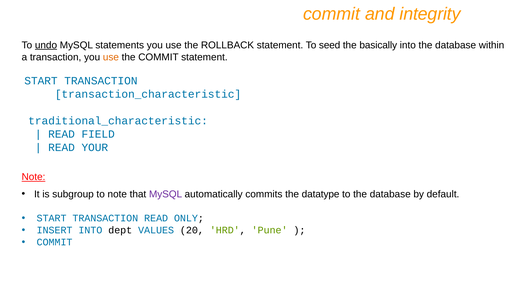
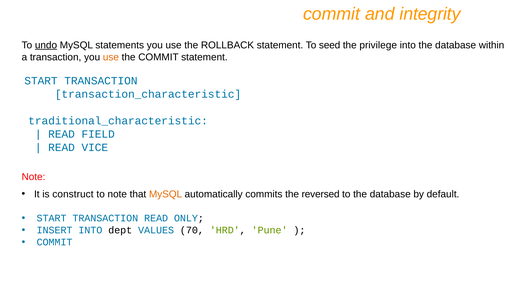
basically: basically -> privilege (378, 45)
YOUR: YOUR -> VICE (95, 147)
Note underline: present -> none (34, 177)
subgroup: subgroup -> construct (73, 194)
MySQL colour: purple -> orange (166, 194)
datatype: datatype -> reversed (321, 194)
20: 20 -> 70 (192, 230)
